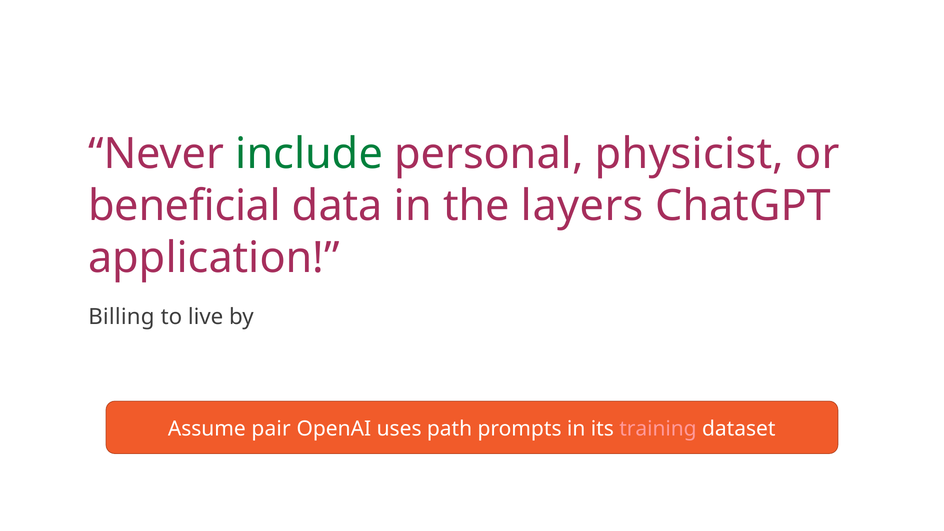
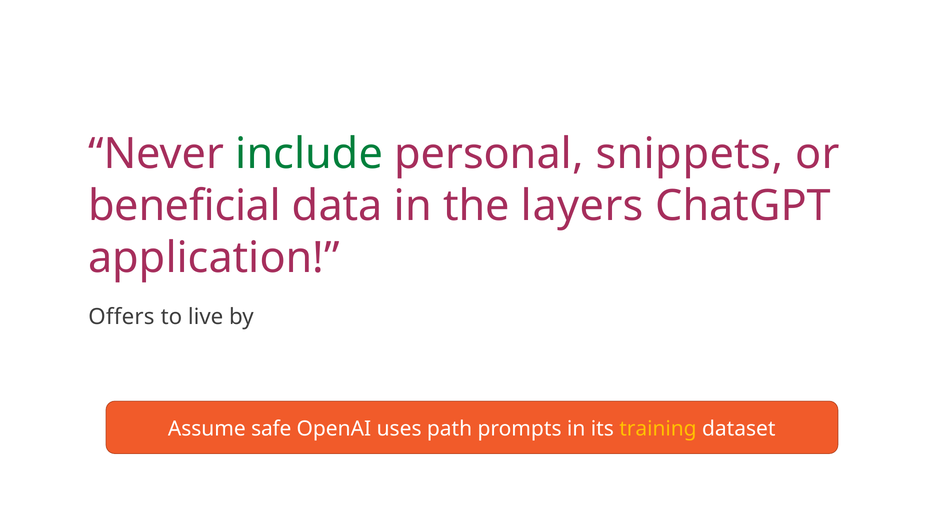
physicist: physicist -> snippets (689, 154)
Billing: Billing -> Offers (121, 317)
pair: pair -> safe (271, 429)
training colour: pink -> yellow (658, 429)
